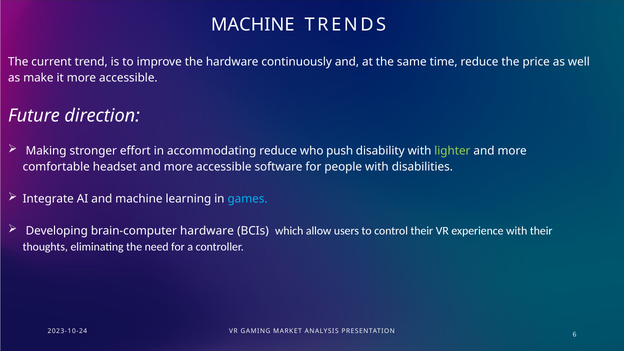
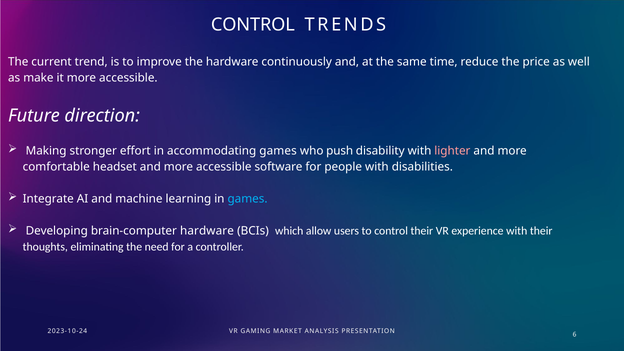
MACHINE: MACHINE -> CONTROL (253, 25)
accommodating reduce: reduce -> games (278, 151)
lighter colour: light green -> pink (452, 151)
